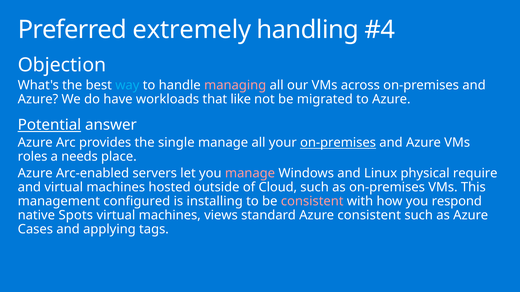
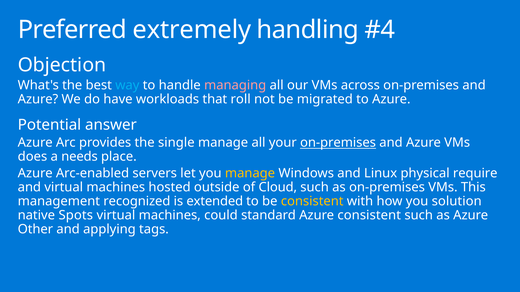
like: like -> roll (241, 99)
Potential underline: present -> none (49, 125)
roles: roles -> does (32, 157)
manage colour: pink -> yellow (250, 174)
configured: configured -> recognized (137, 202)
installing: installing -> extended (215, 202)
consistent colour: pink -> yellow (312, 202)
respond: respond -> solution (457, 202)
views: views -> could (221, 216)
Cases: Cases -> Other (35, 230)
